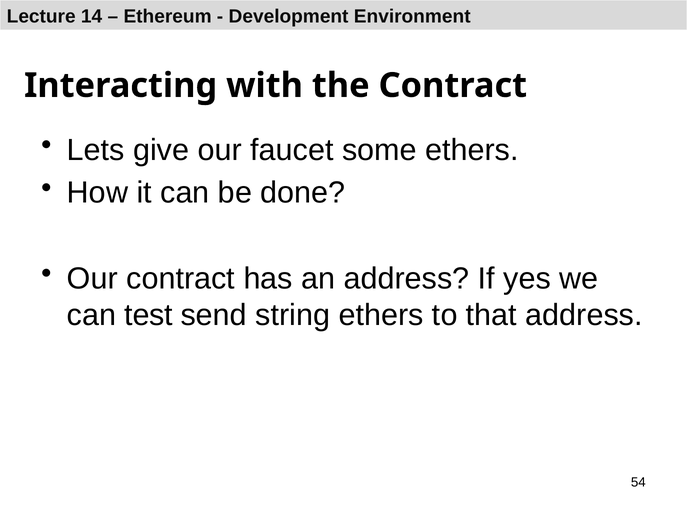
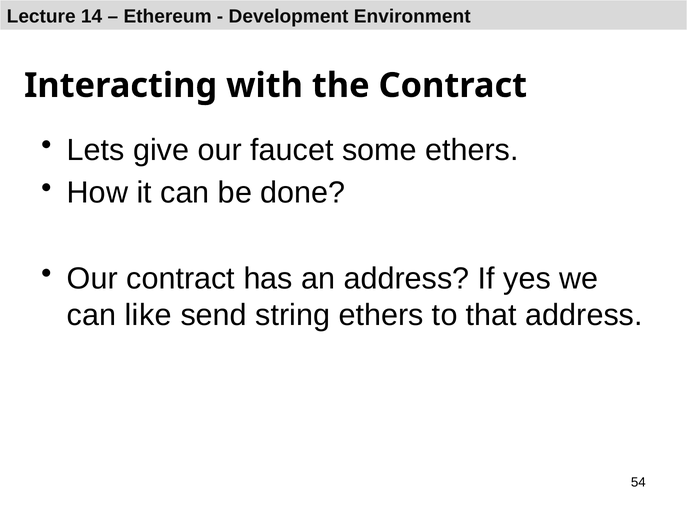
test: test -> like (148, 315)
